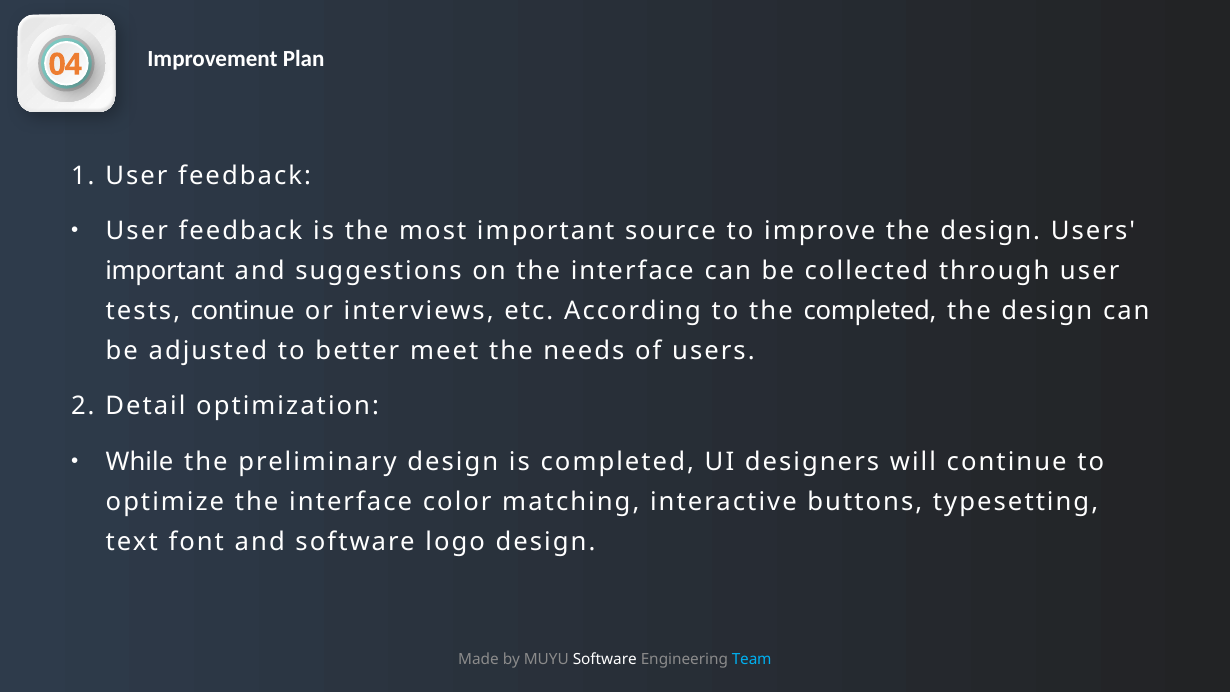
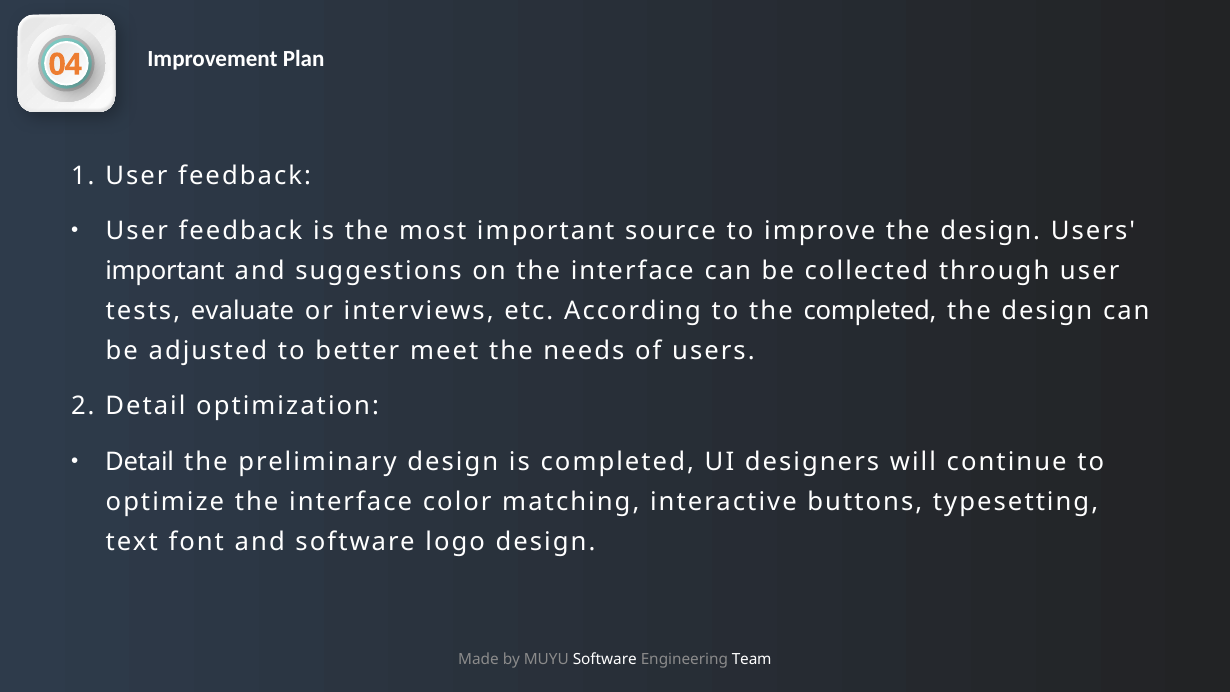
tests continue: continue -> evaluate (242, 311)
While: While -> Detail (140, 462)
Team colour: light blue -> white (752, 659)
